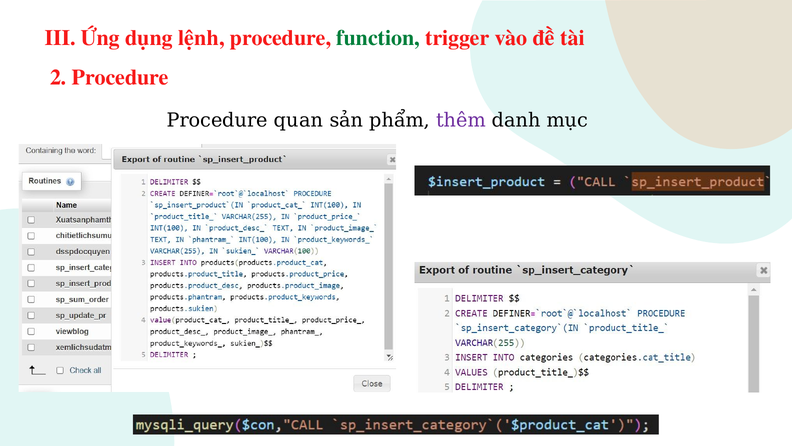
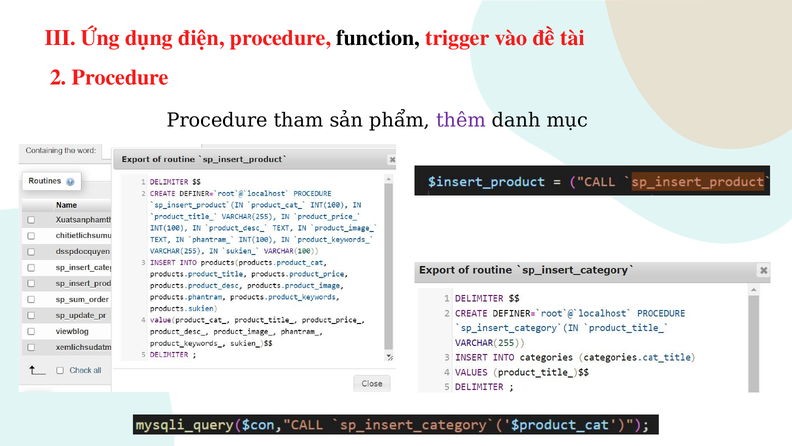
lệnh: lệnh -> điện (201, 38)
function colour: green -> black (378, 38)
quan: quan -> tham (299, 120)
